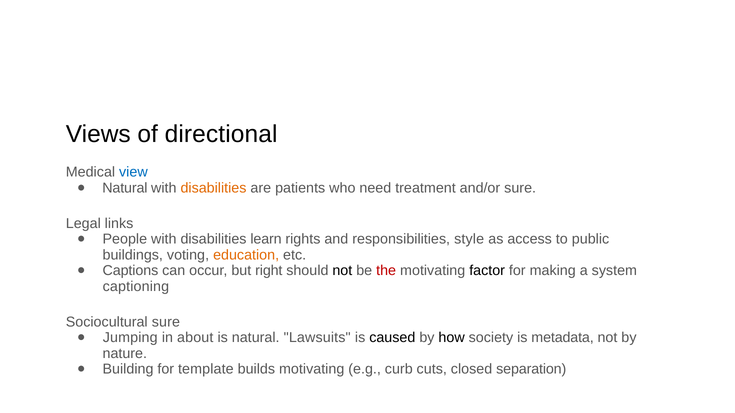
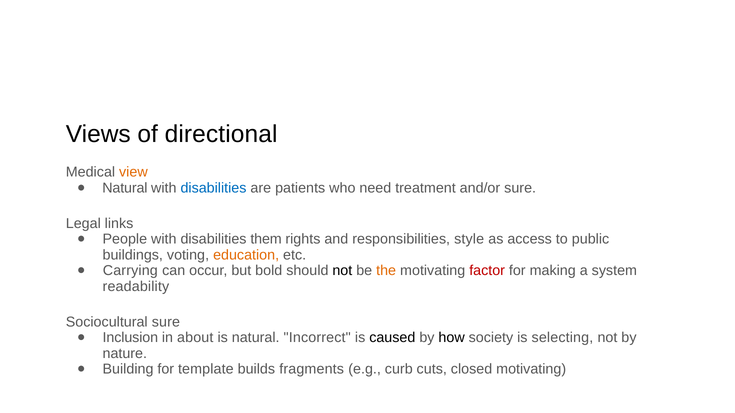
view colour: blue -> orange (133, 172)
disabilities colour: orange -> blue (213, 188)
learn: learn -> them (266, 239)
Captions: Captions -> Carrying (130, 271)
right: right -> bold (269, 271)
the colour: red -> orange (386, 271)
factor colour: black -> red (487, 271)
captioning: captioning -> readability (136, 287)
Jumping: Jumping -> Inclusion (130, 338)
Lawsuits: Lawsuits -> Incorrect (317, 338)
metadata: metadata -> selecting (562, 338)
builds motivating: motivating -> fragments (312, 370)
closed separation: separation -> motivating (531, 370)
